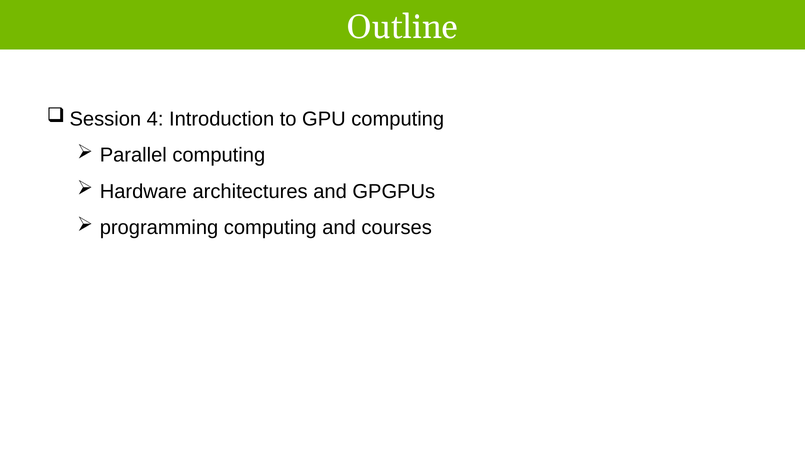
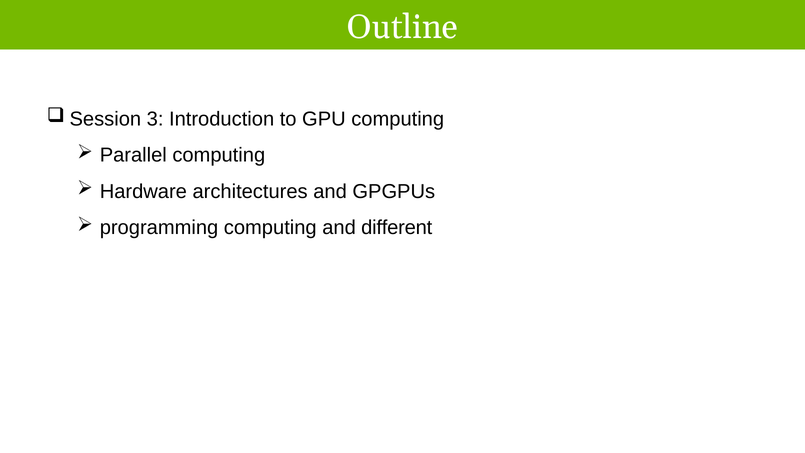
4: 4 -> 3 (155, 119)
courses: courses -> different (397, 228)
